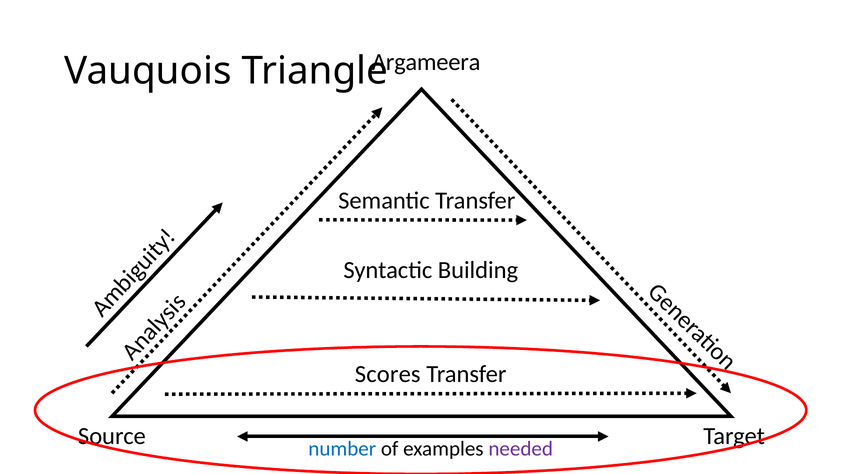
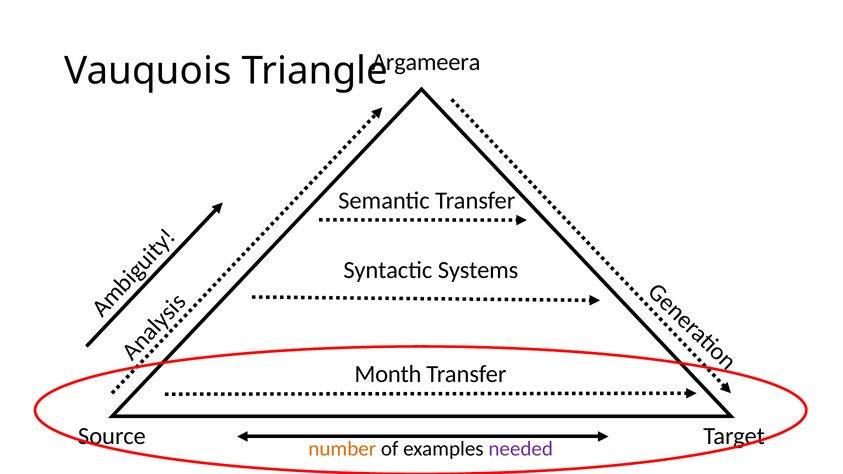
Building: Building -> Systems (478, 270)
Scores: Scores -> Month (388, 374)
number colour: blue -> orange (342, 449)
